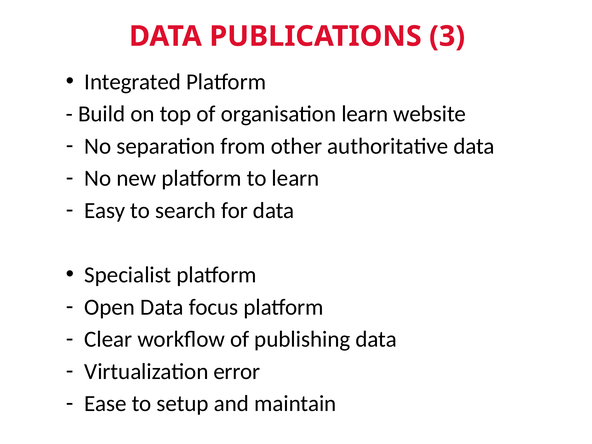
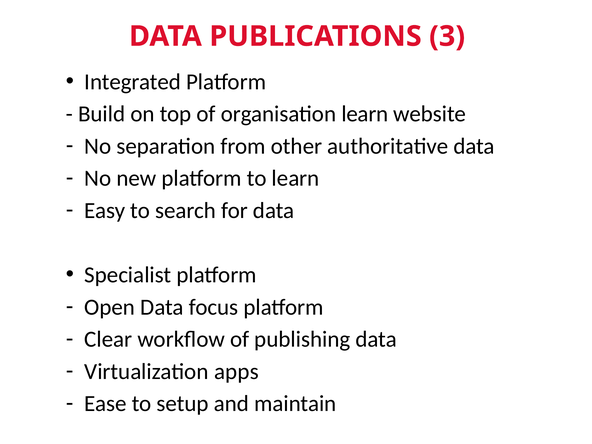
error: error -> apps (236, 372)
